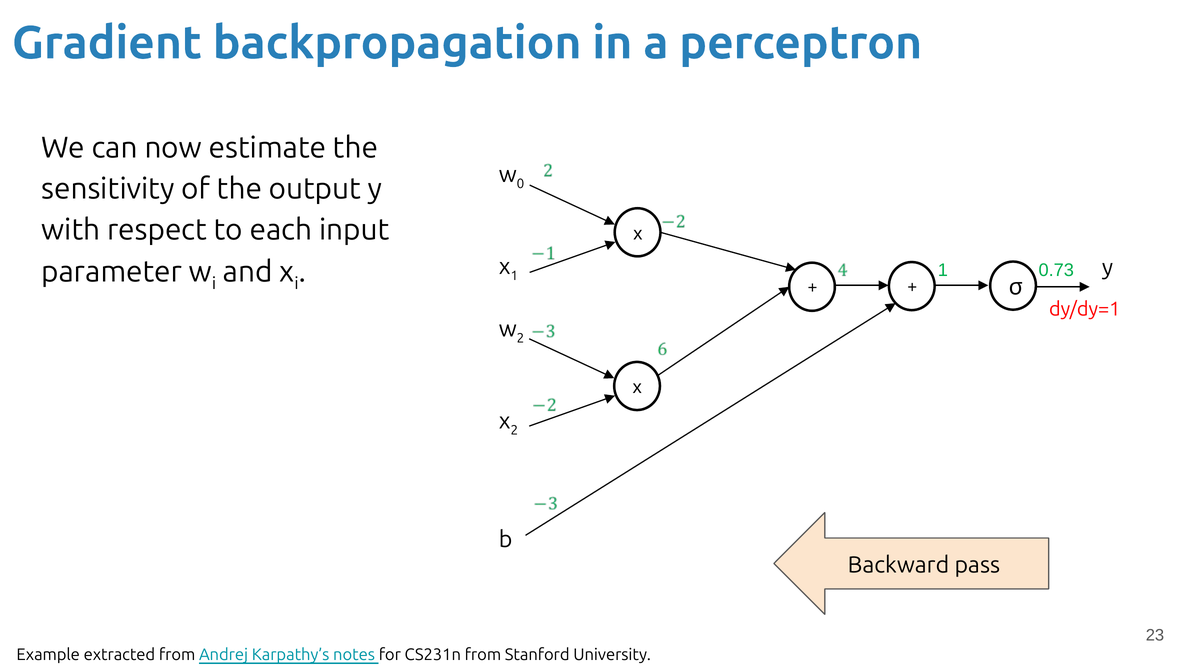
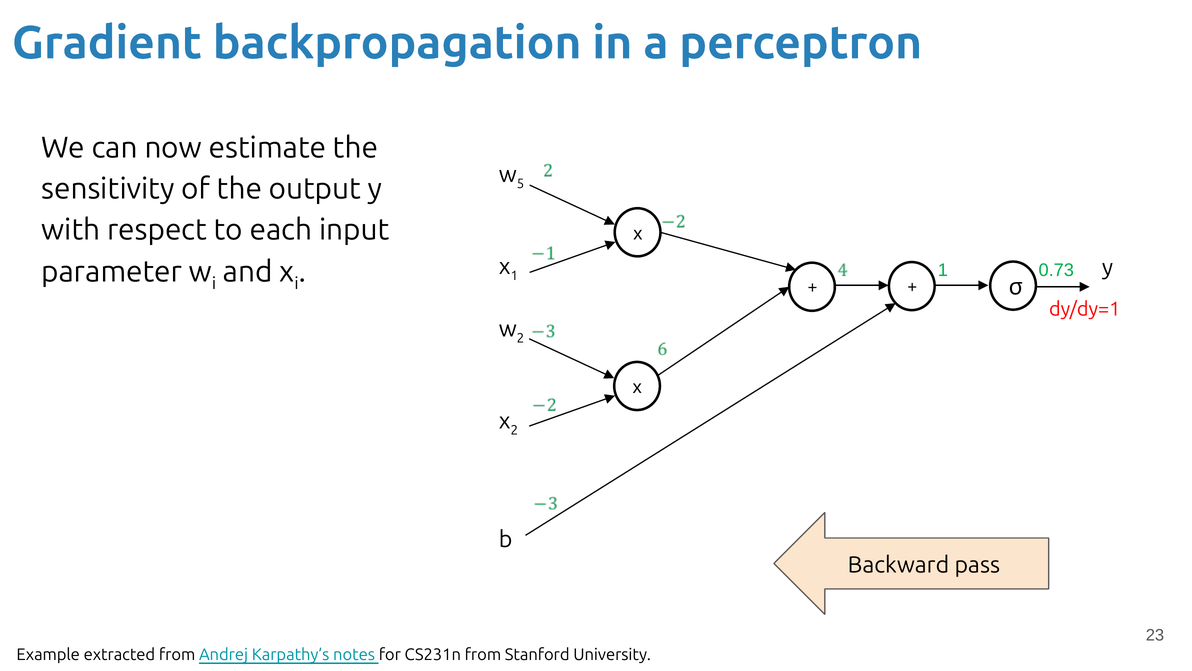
0: 0 -> 5 (520, 183)
